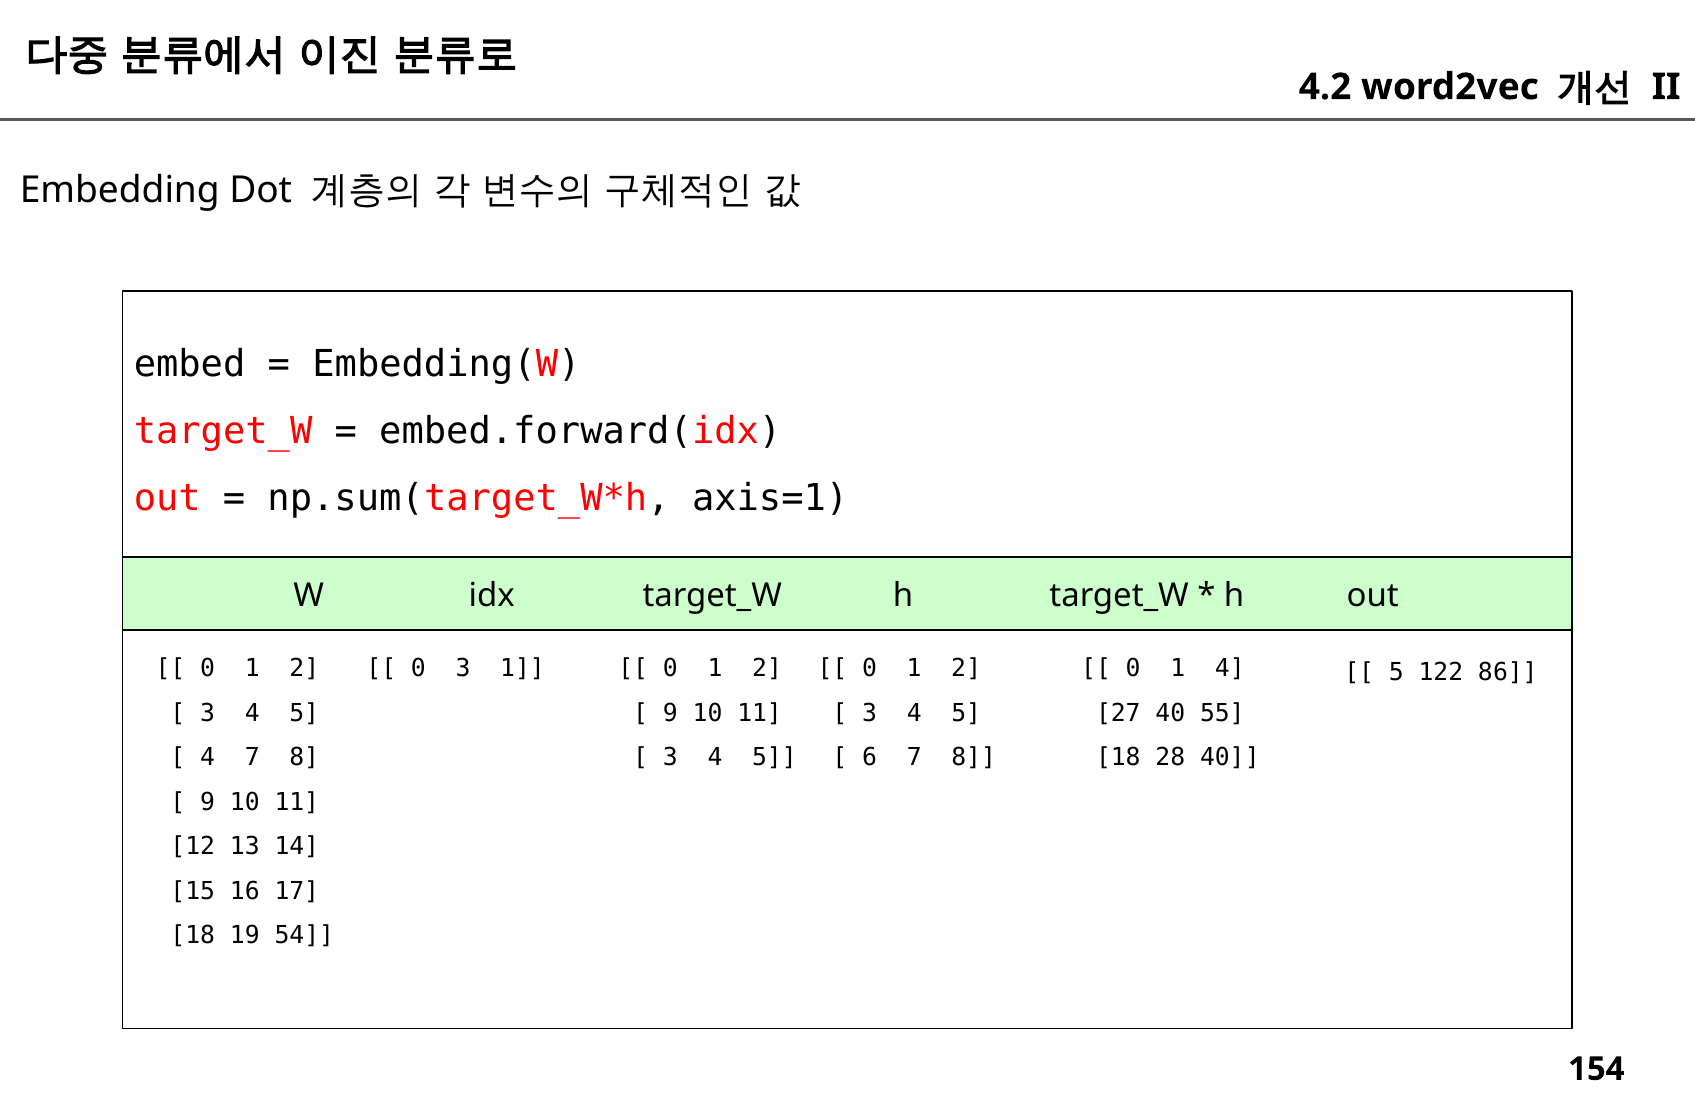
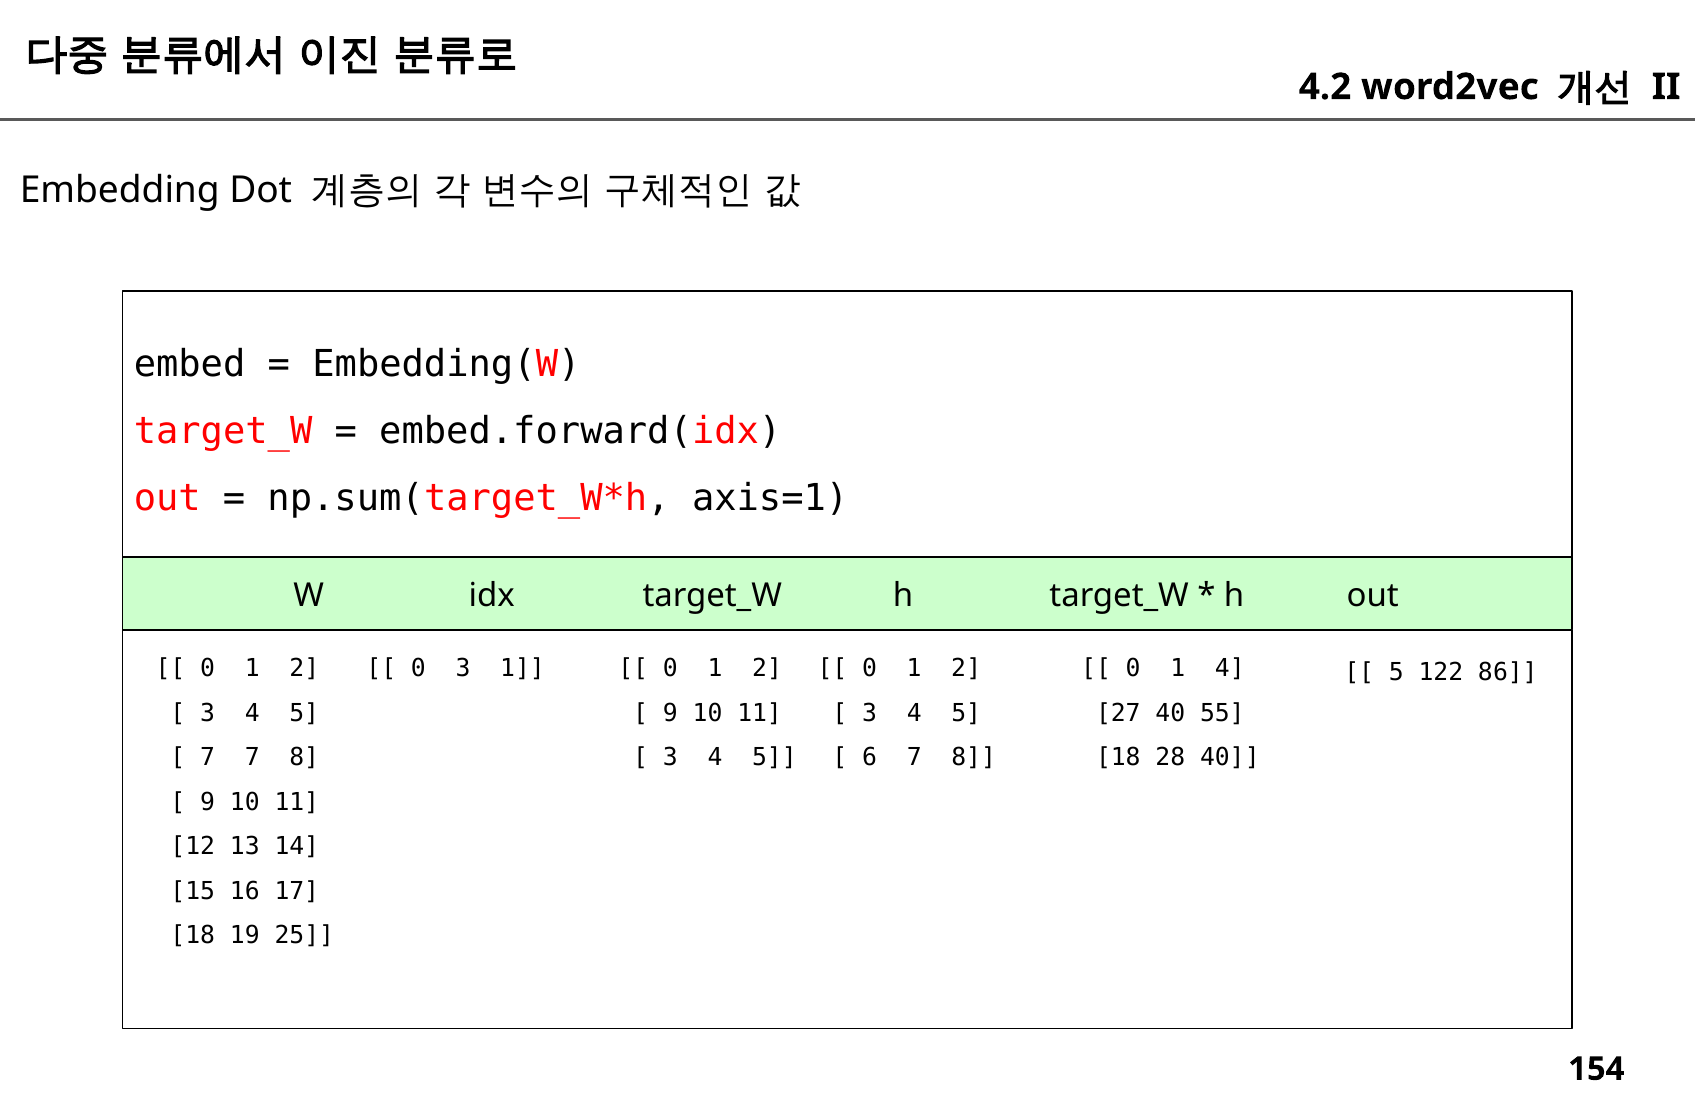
4: 4 -> 7 (208, 757)
54: 54 -> 25 (304, 935)
